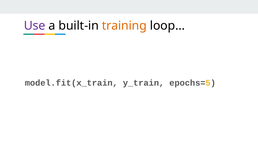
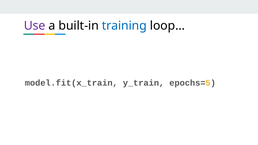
training colour: orange -> blue (124, 26)
